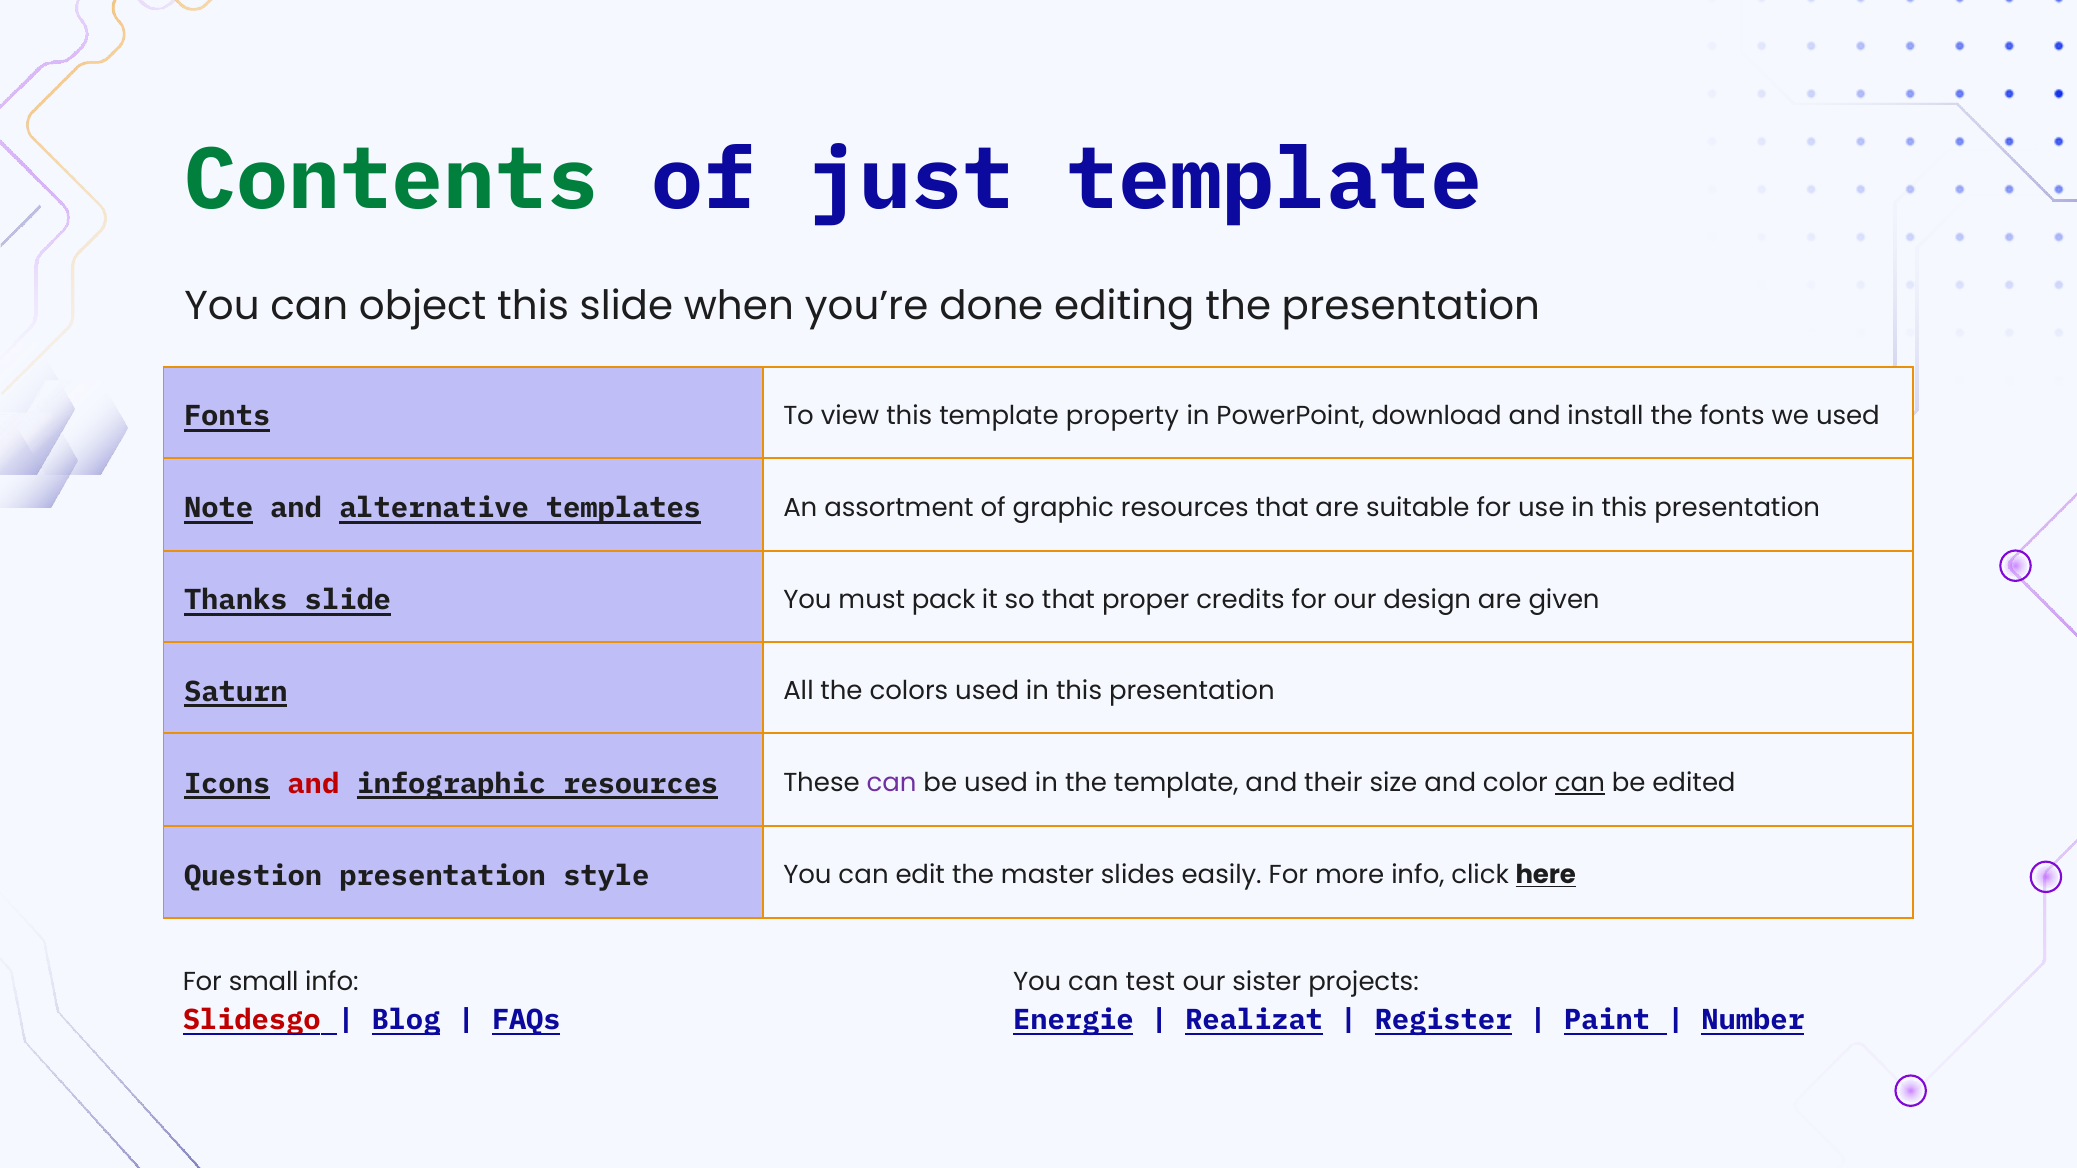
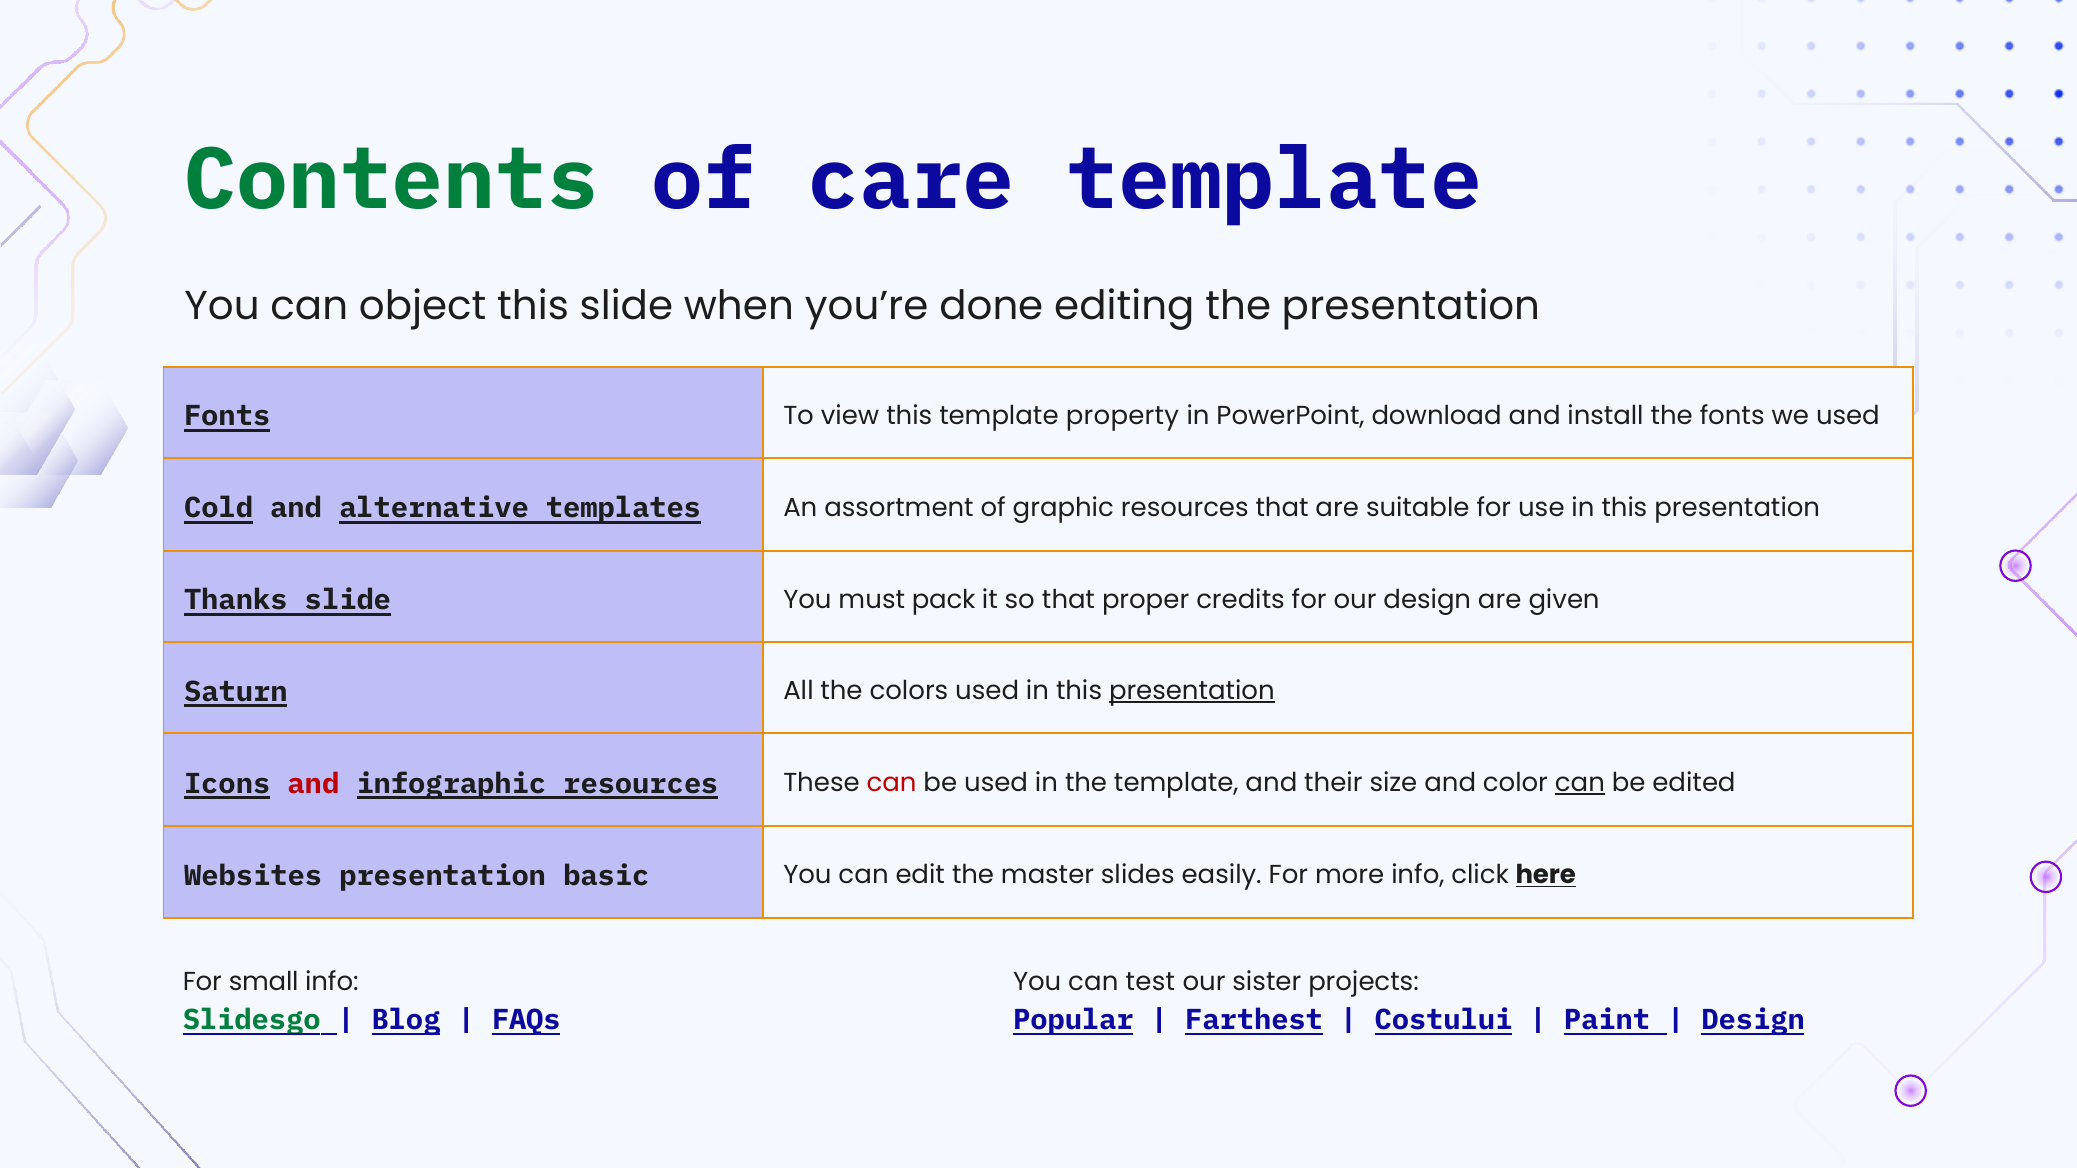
just: just -> care (911, 180)
Note: Note -> Cold (219, 508)
presentation underline: none -> present (1192, 691)
can colour: purple -> red (891, 783)
Question: Question -> Websites (253, 876)
style: style -> basic (606, 876)
Slidesgo colour: red -> green (252, 1020)
Energie: Energie -> Popular (1073, 1020)
Realizat: Realizat -> Farthest (1254, 1020)
Register: Register -> Costului (1444, 1020)
Number: Number -> Design (1753, 1020)
